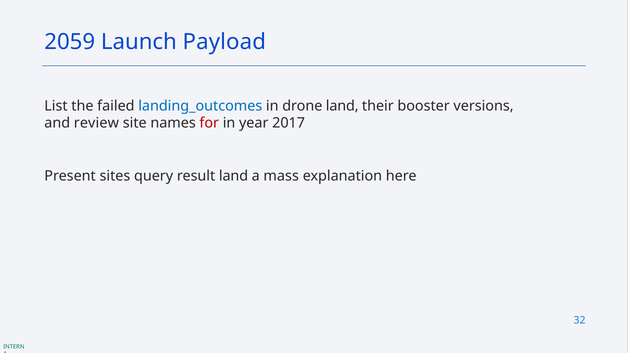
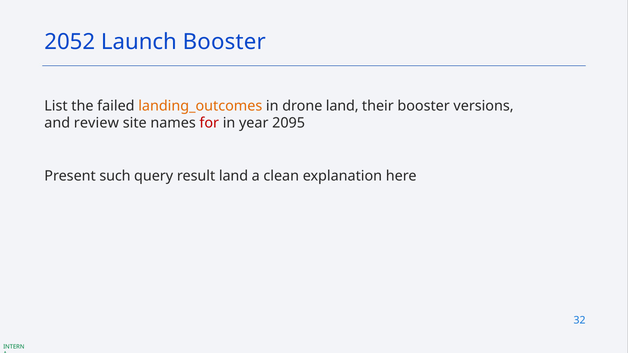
2059: 2059 -> 2052 (70, 42)
Launch Payload: Payload -> Booster (224, 42)
landing_outcomes colour: blue -> orange (200, 106)
2017: 2017 -> 2095 (289, 123)
sites: sites -> such (115, 176)
mass: mass -> clean (281, 176)
